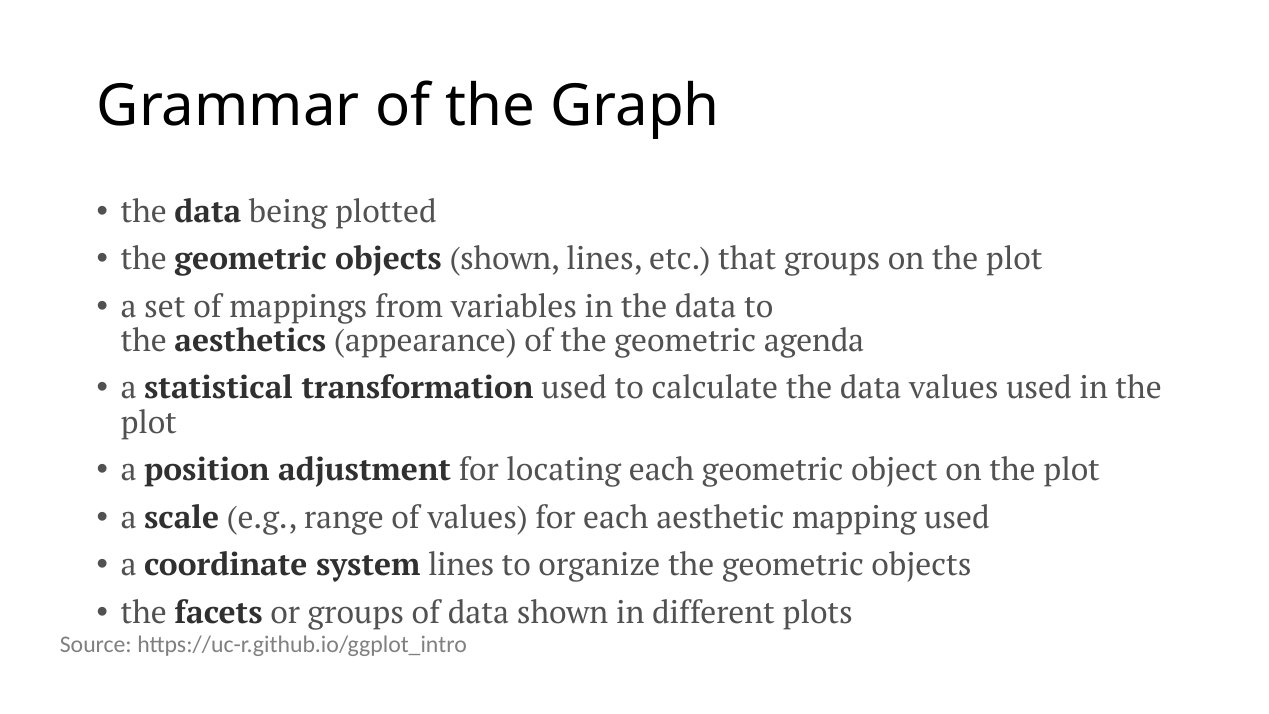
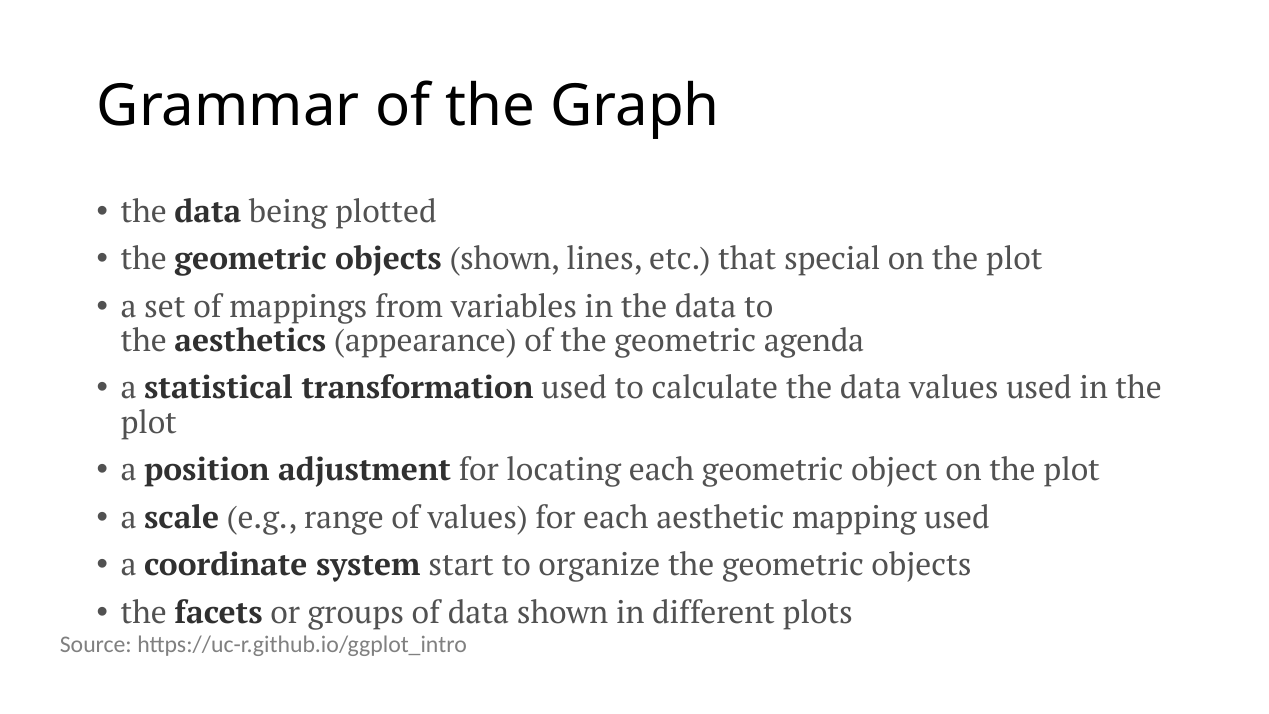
that groups: groups -> special (832, 259)
system lines: lines -> start (461, 565)
